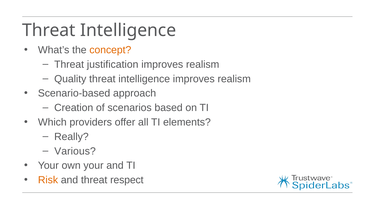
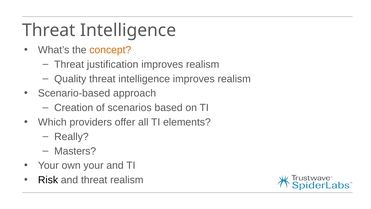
Various: Various -> Masters (75, 151)
Risk colour: orange -> black (48, 180)
threat respect: respect -> realism (127, 180)
